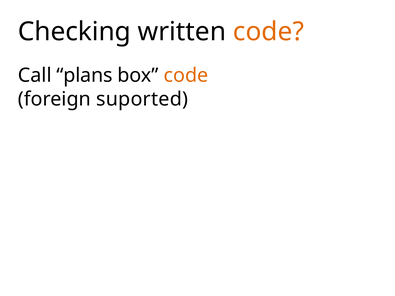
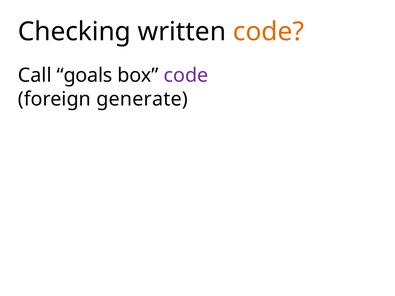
plans: plans -> goals (85, 75)
code colour: orange -> purple (186, 75)
suported: suported -> generate (142, 99)
